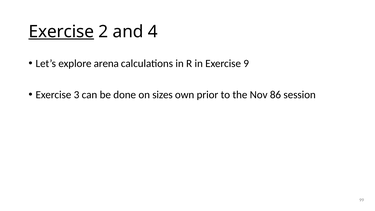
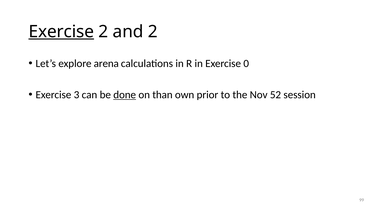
and 4: 4 -> 2 (153, 32)
9: 9 -> 0 (246, 63)
done underline: none -> present (125, 95)
sizes: sizes -> than (162, 95)
86: 86 -> 52 (275, 95)
